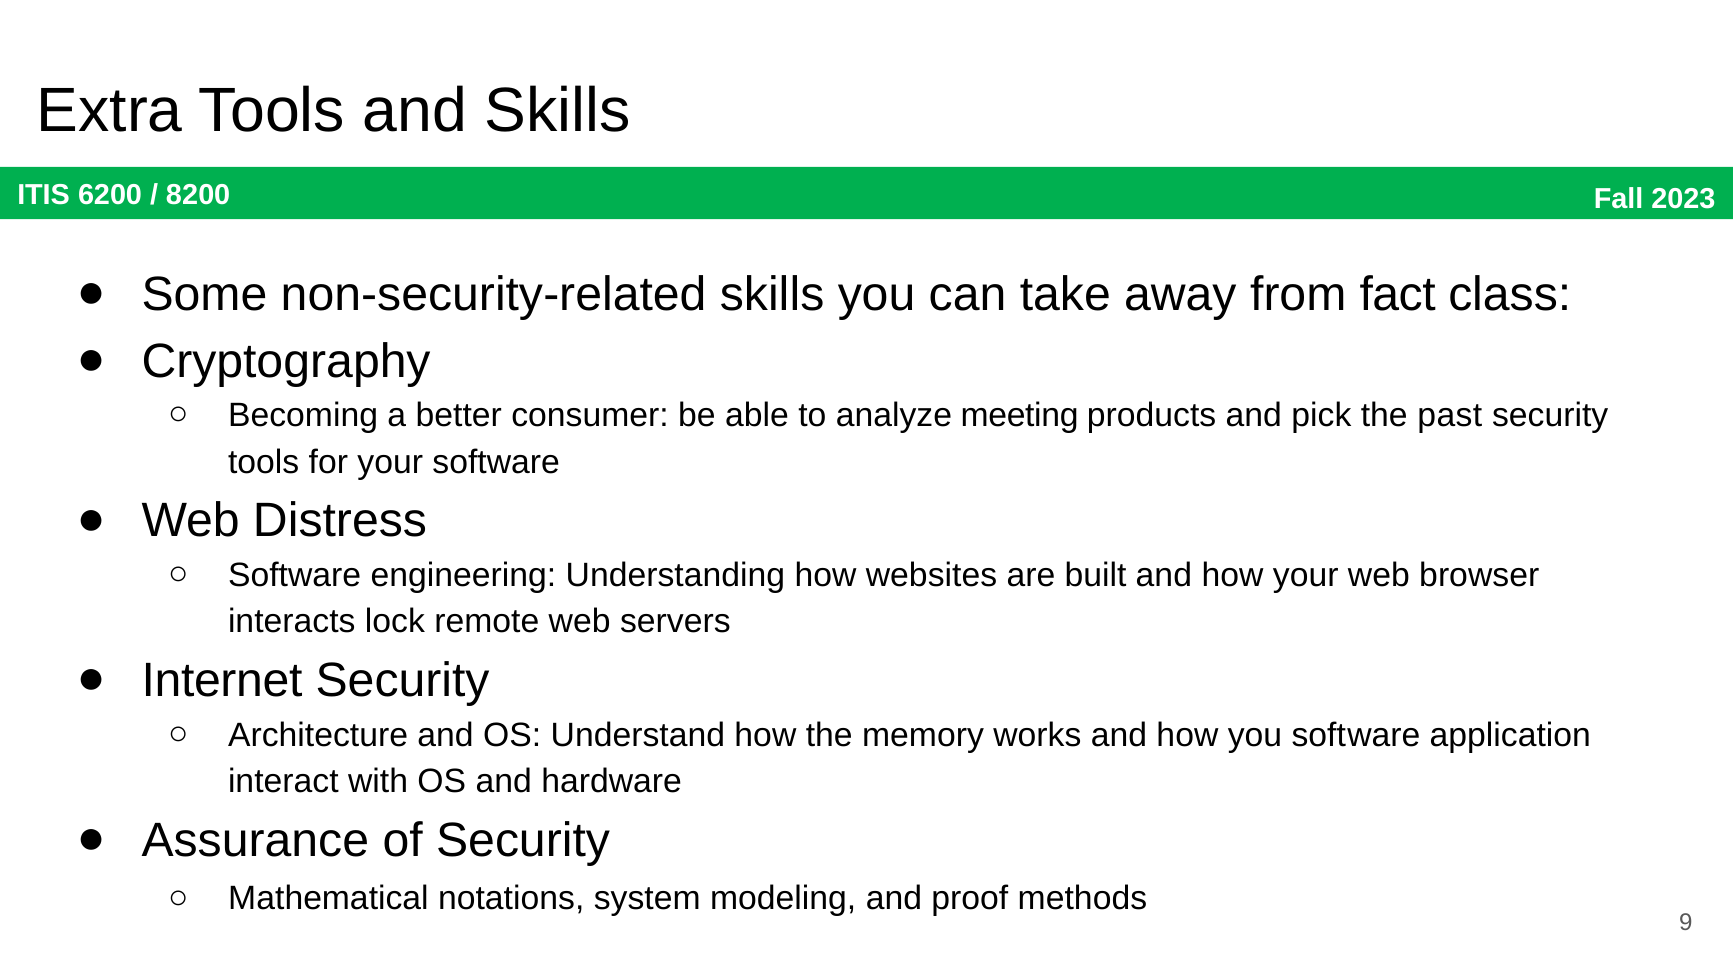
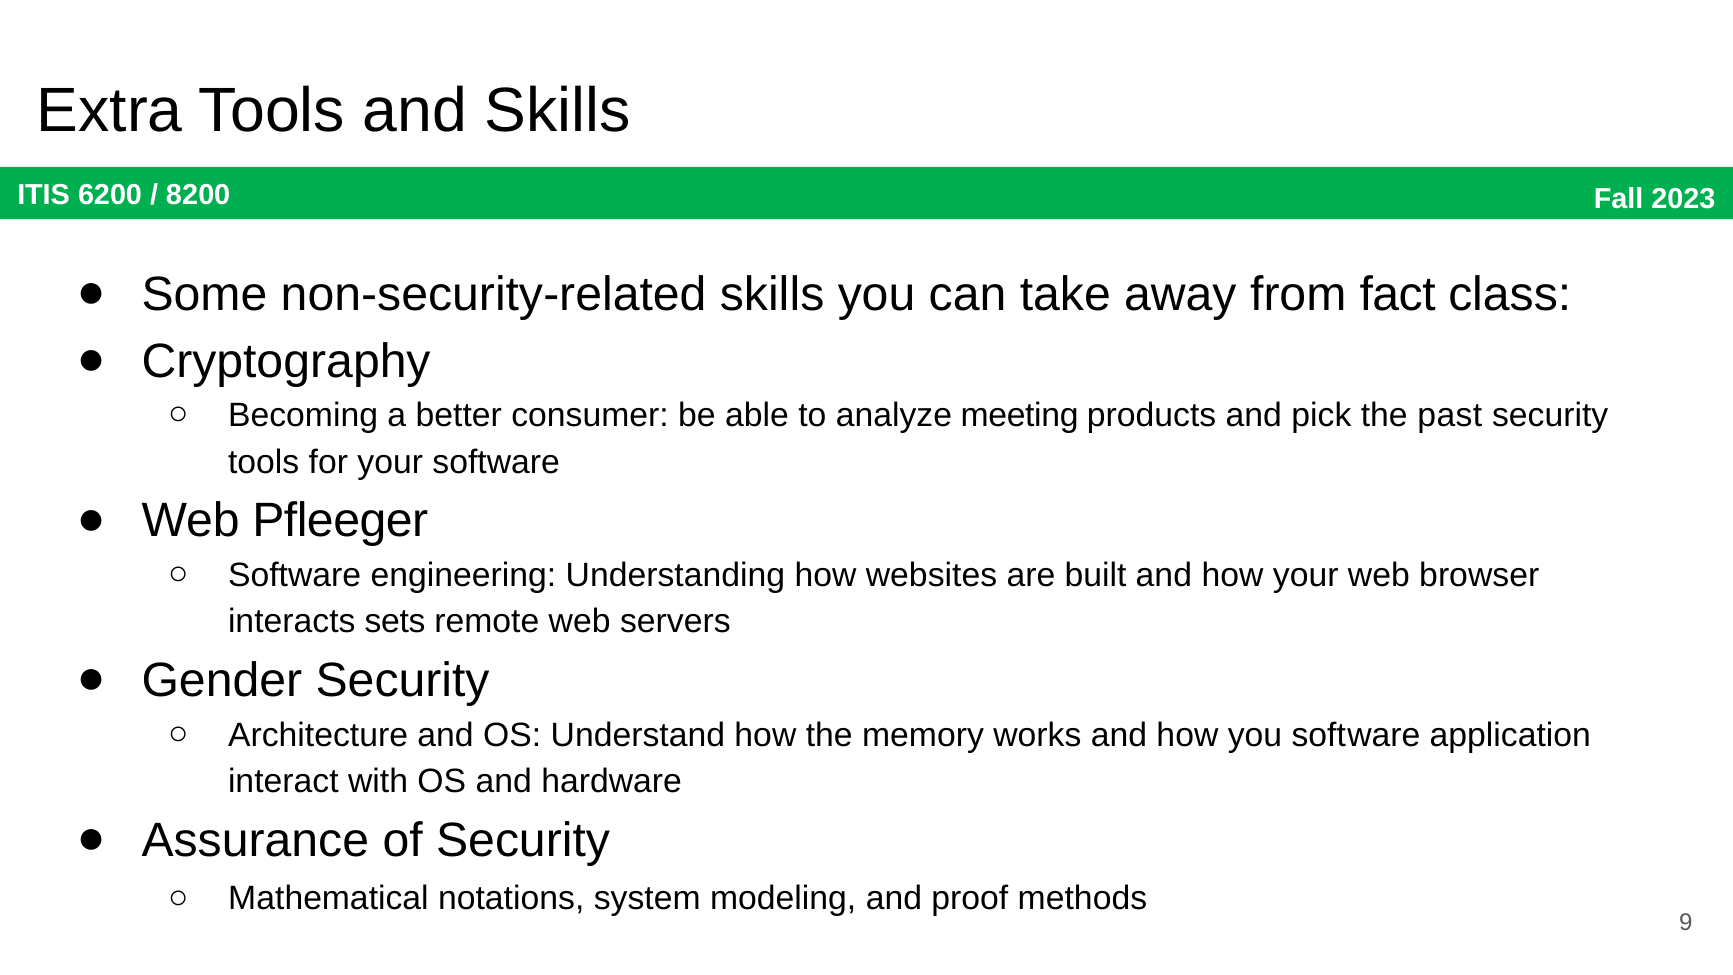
Distress: Distress -> Pfleeger (340, 521)
lock: lock -> sets (395, 622)
Internet: Internet -> Gender (222, 681)
